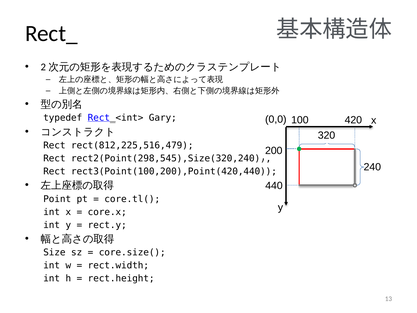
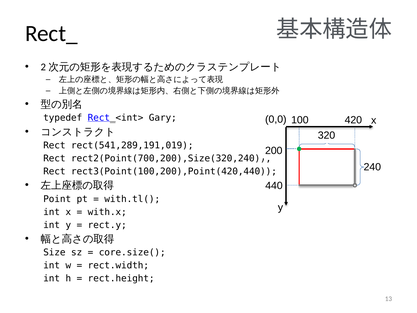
rect(812,225,516,479: rect(812,225,516,479 -> rect(541,289,191,019 (132, 145)
rect2(Point(298,545),Size(320,240: rect2(Point(298,545),Size(320,240 -> rect2(Point(700,200),Size(320,240 (171, 158)
core.tl(: core.tl( -> with.tl( (132, 199)
core.x: core.x -> with.x (107, 212)
